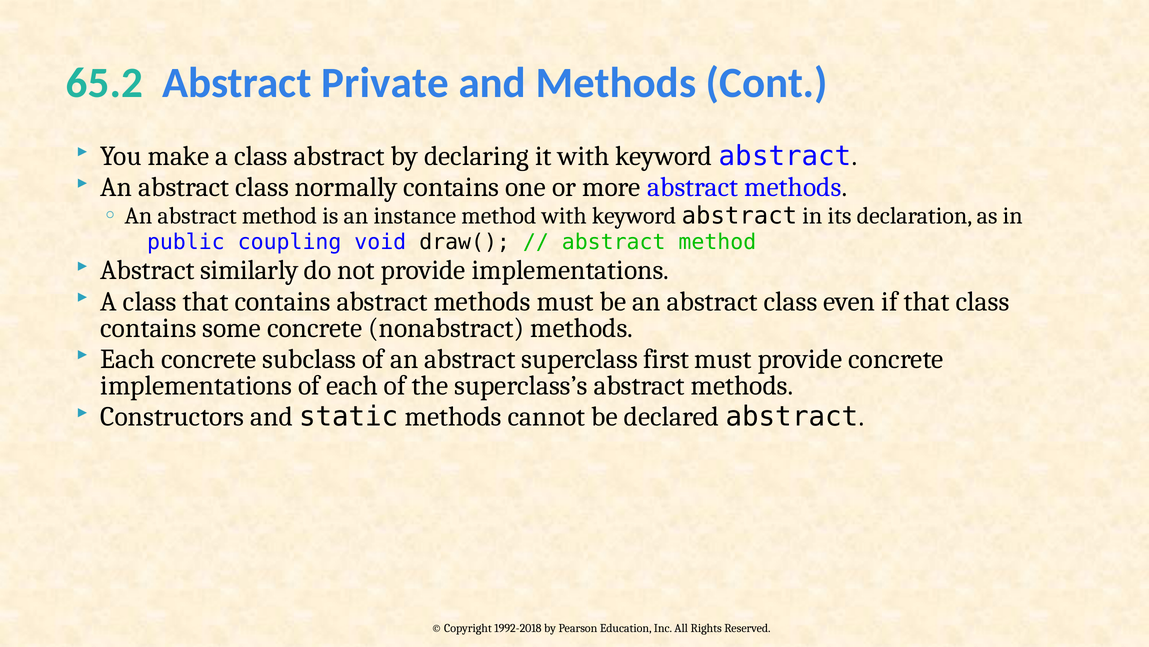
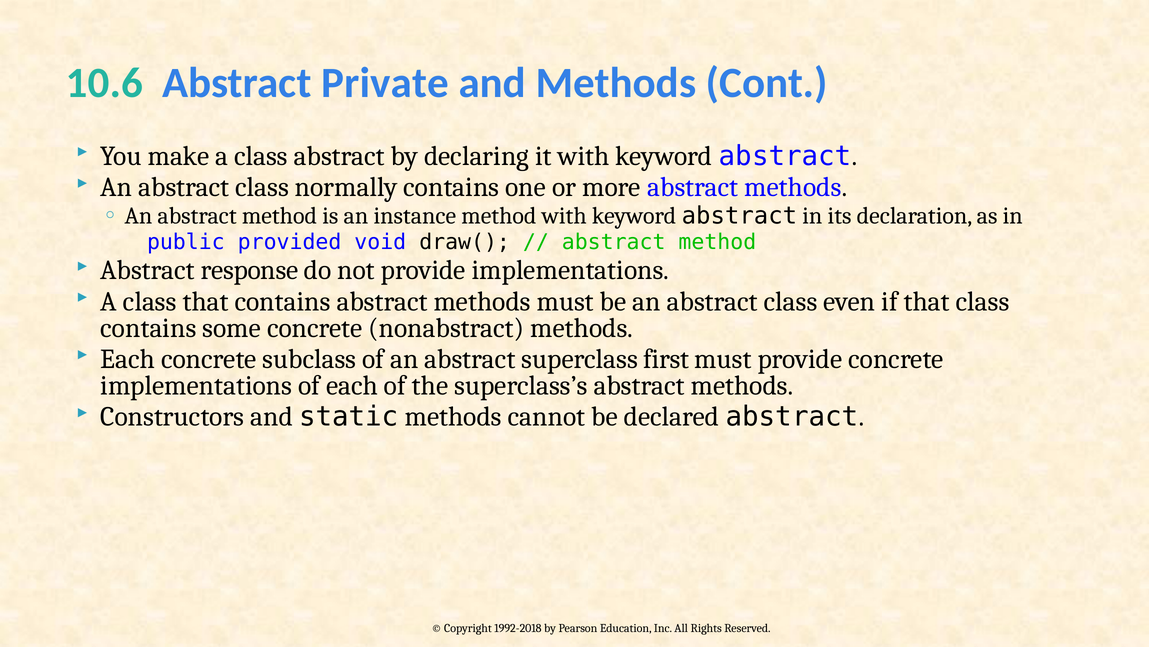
65.2: 65.2 -> 10.6 (104, 83)
coupling: coupling -> provided (290, 242)
similarly: similarly -> response (249, 270)
